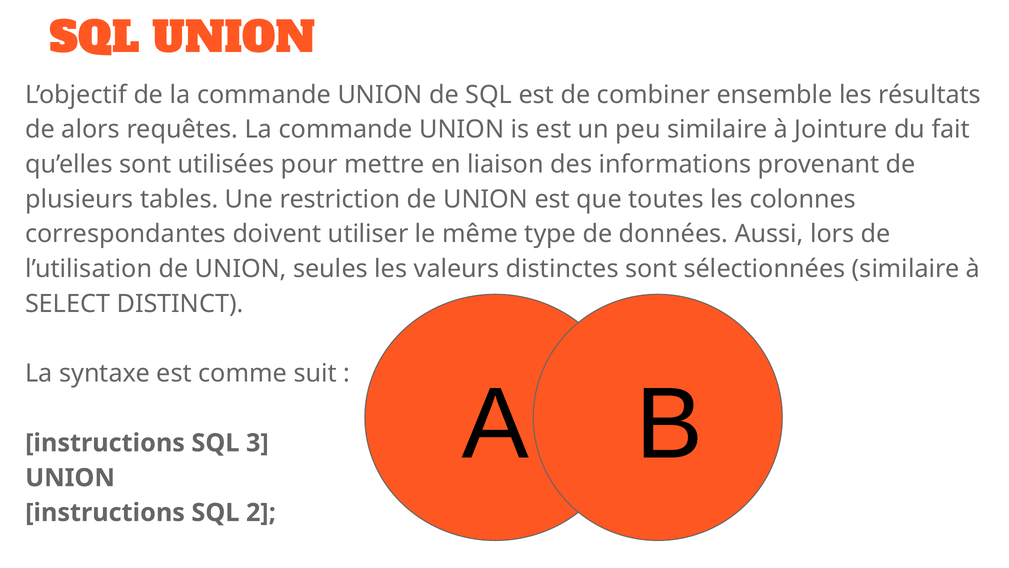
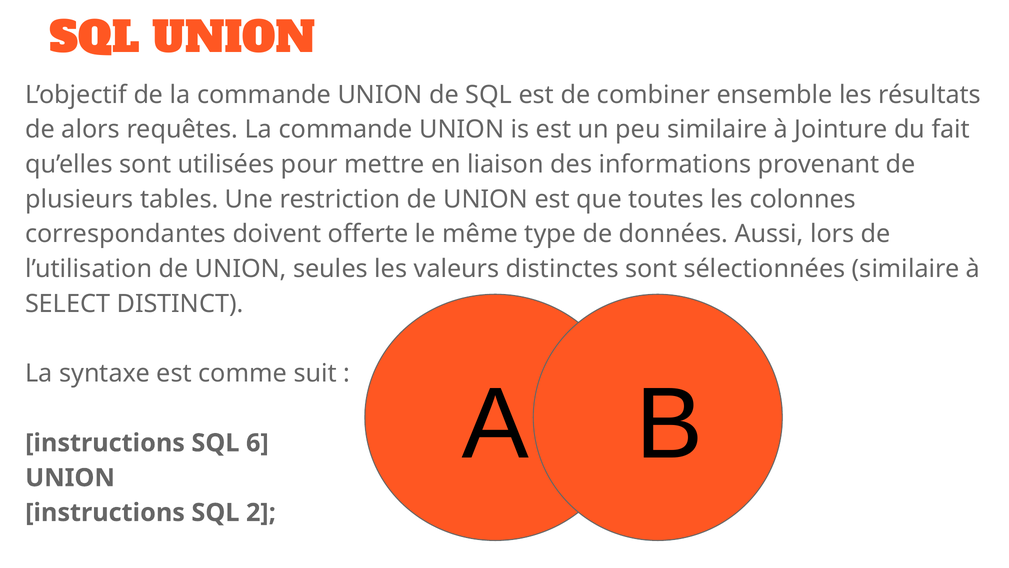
utiliser: utiliser -> offerte (368, 234)
3: 3 -> 6 (257, 443)
